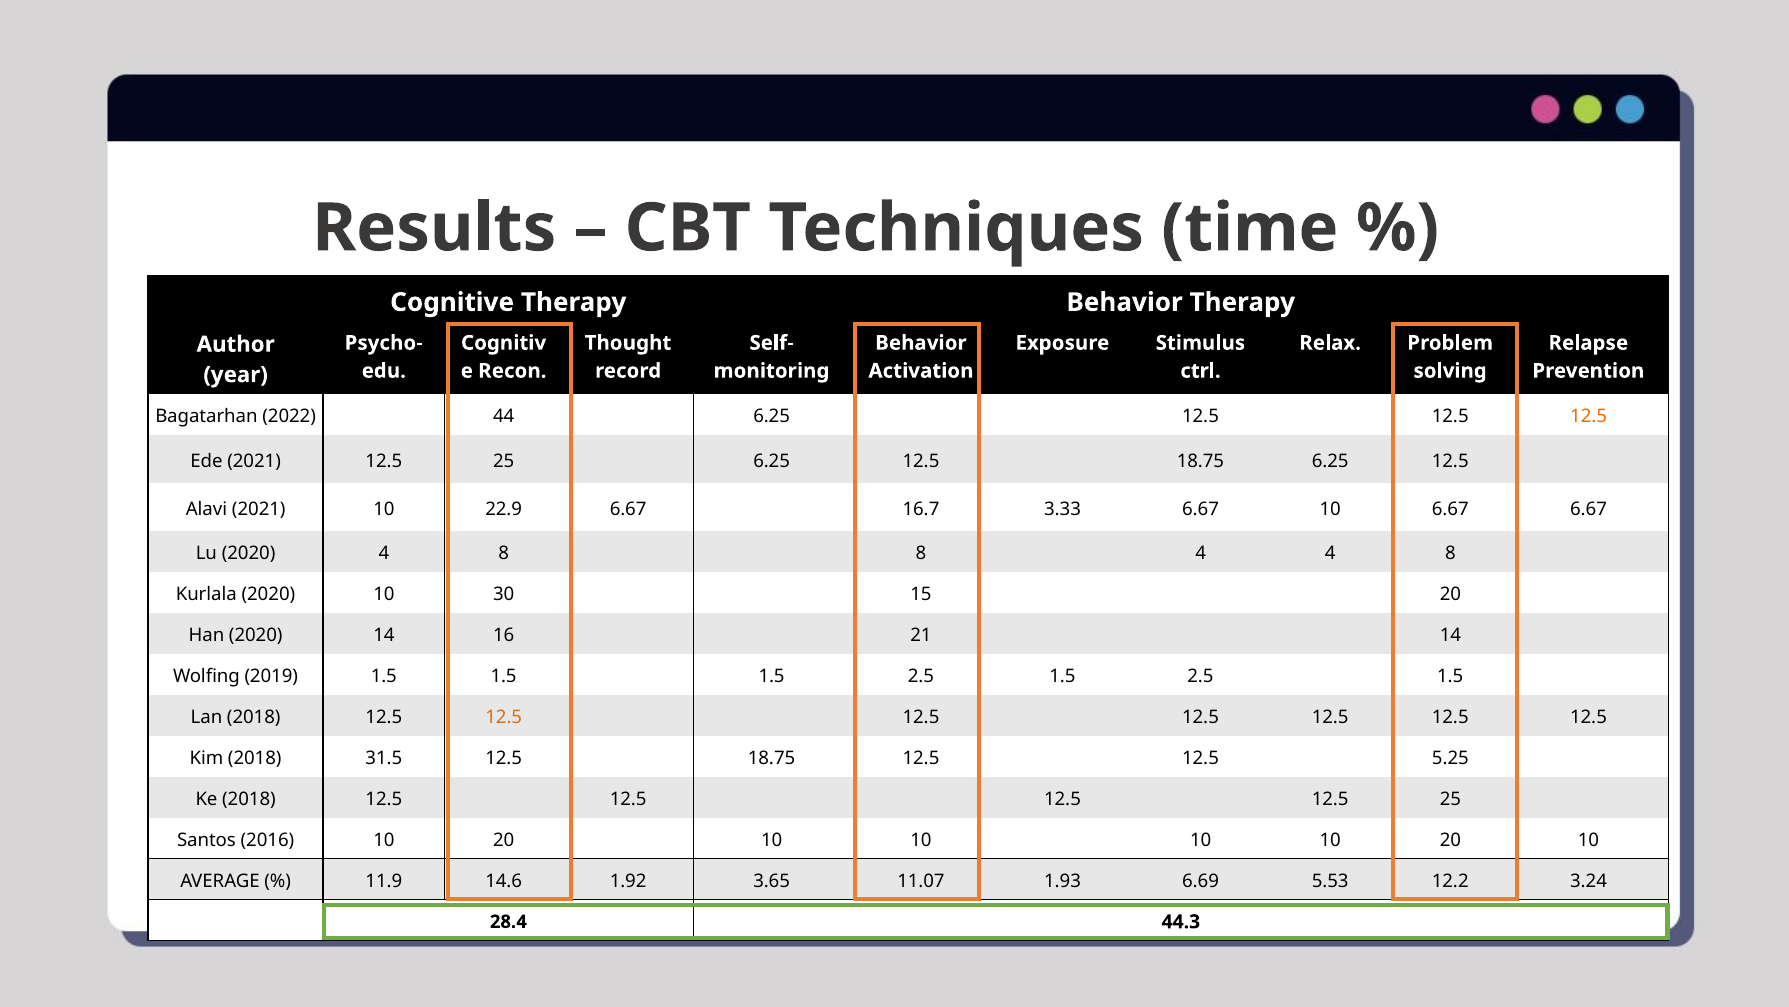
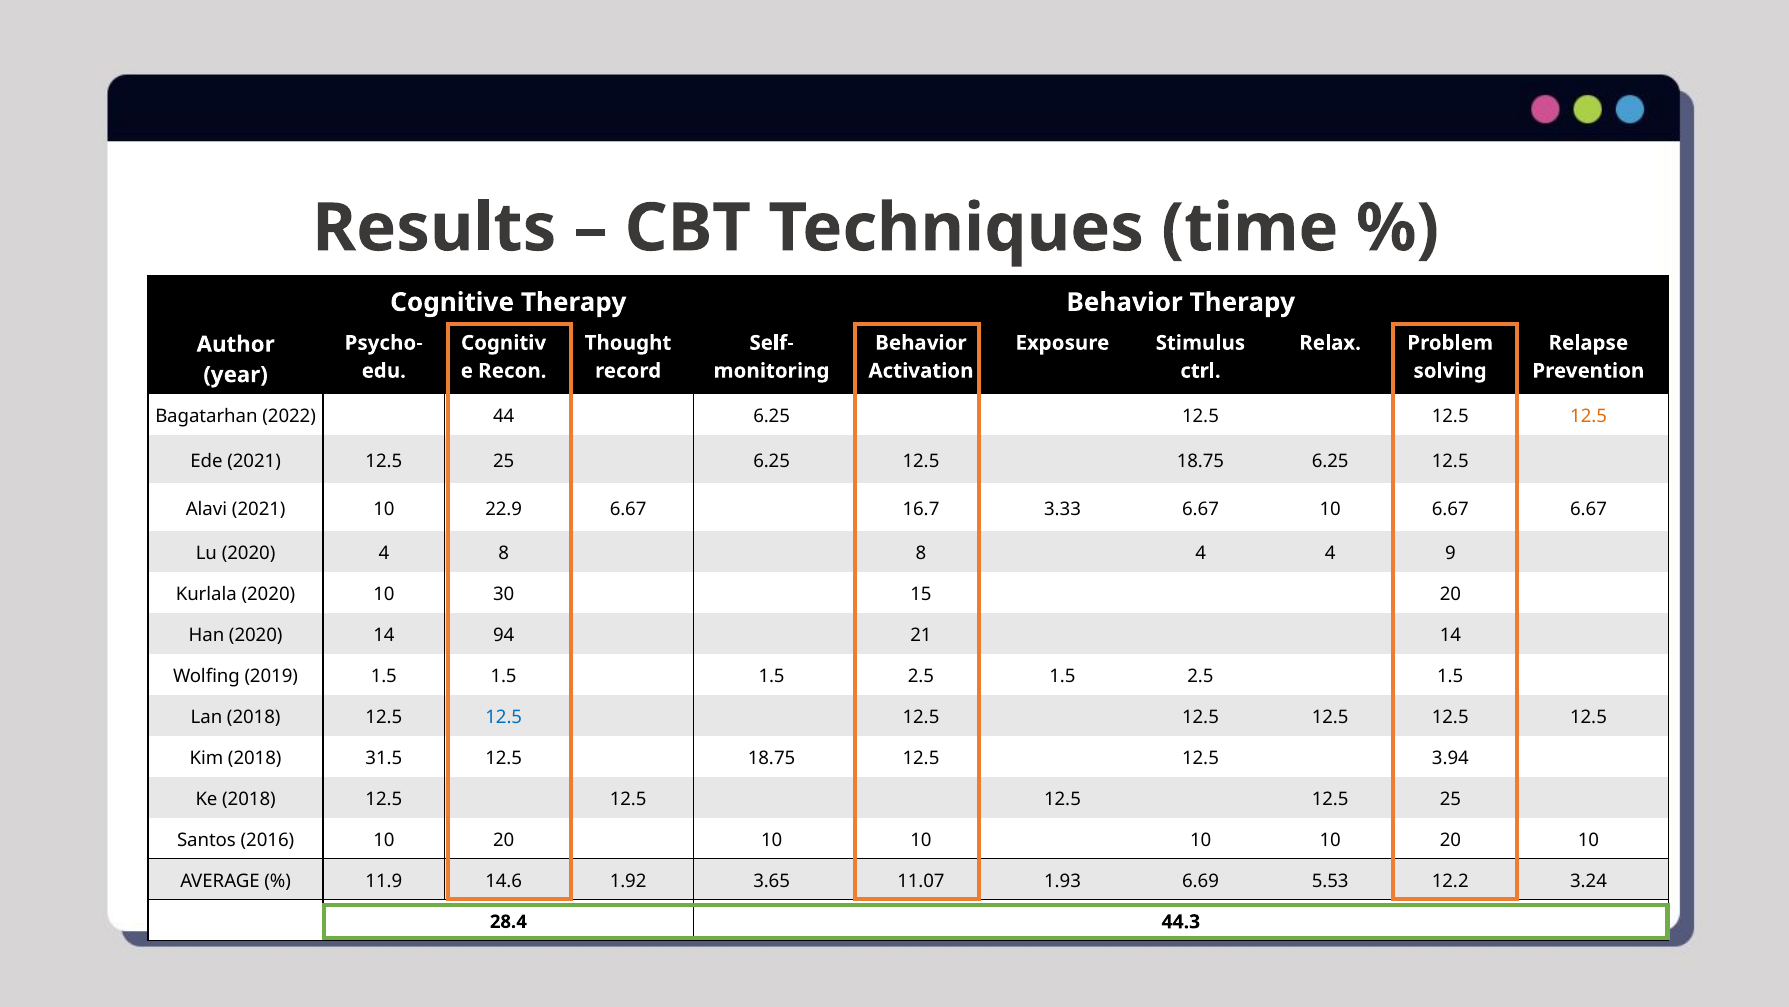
4 4 8: 8 -> 9 (1450, 553)
16: 16 -> 94 (504, 635)
12.5 colour: orange -> blue (504, 717)
5.25: 5.25 -> 3.94 (1450, 758)
